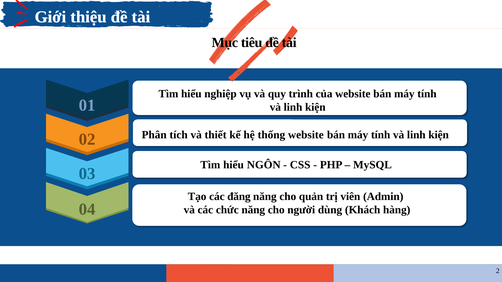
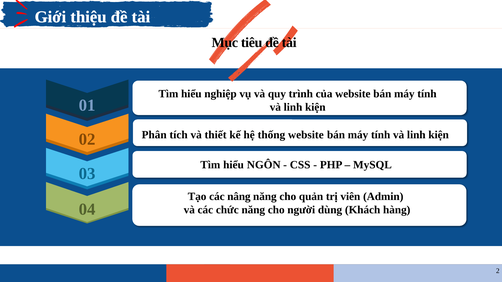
đăng: đăng -> nâng (239, 197)
